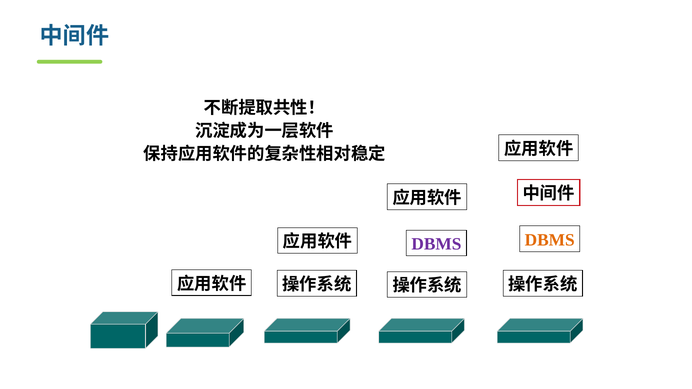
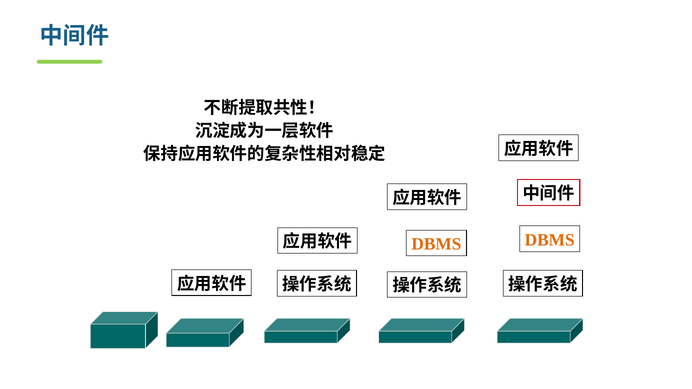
DBMS colour: purple -> orange (436, 244)
